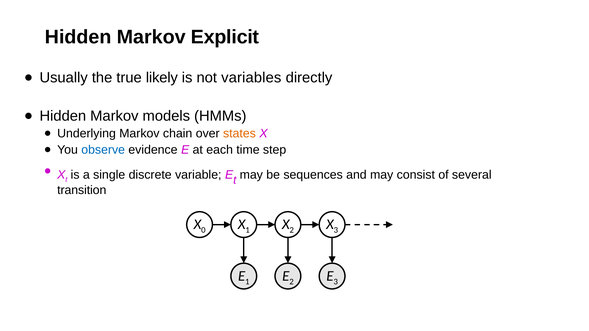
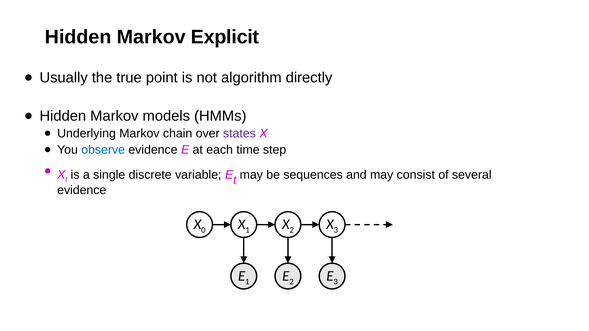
likely: likely -> point (162, 78)
variables: variables -> algorithm (251, 78)
states colour: orange -> purple (239, 134)
transition: transition -> evidence (82, 190)
